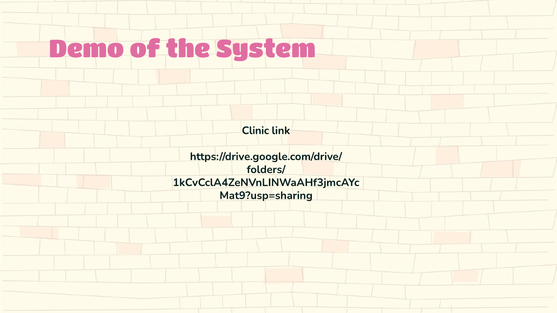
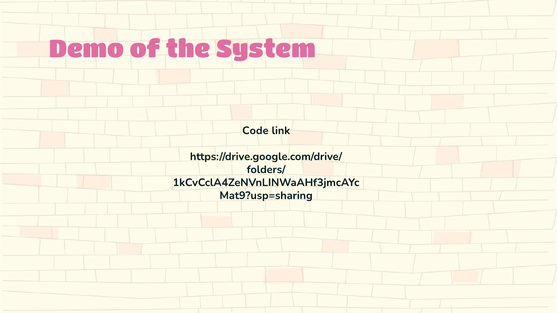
Clinic: Clinic -> Code (255, 131)
